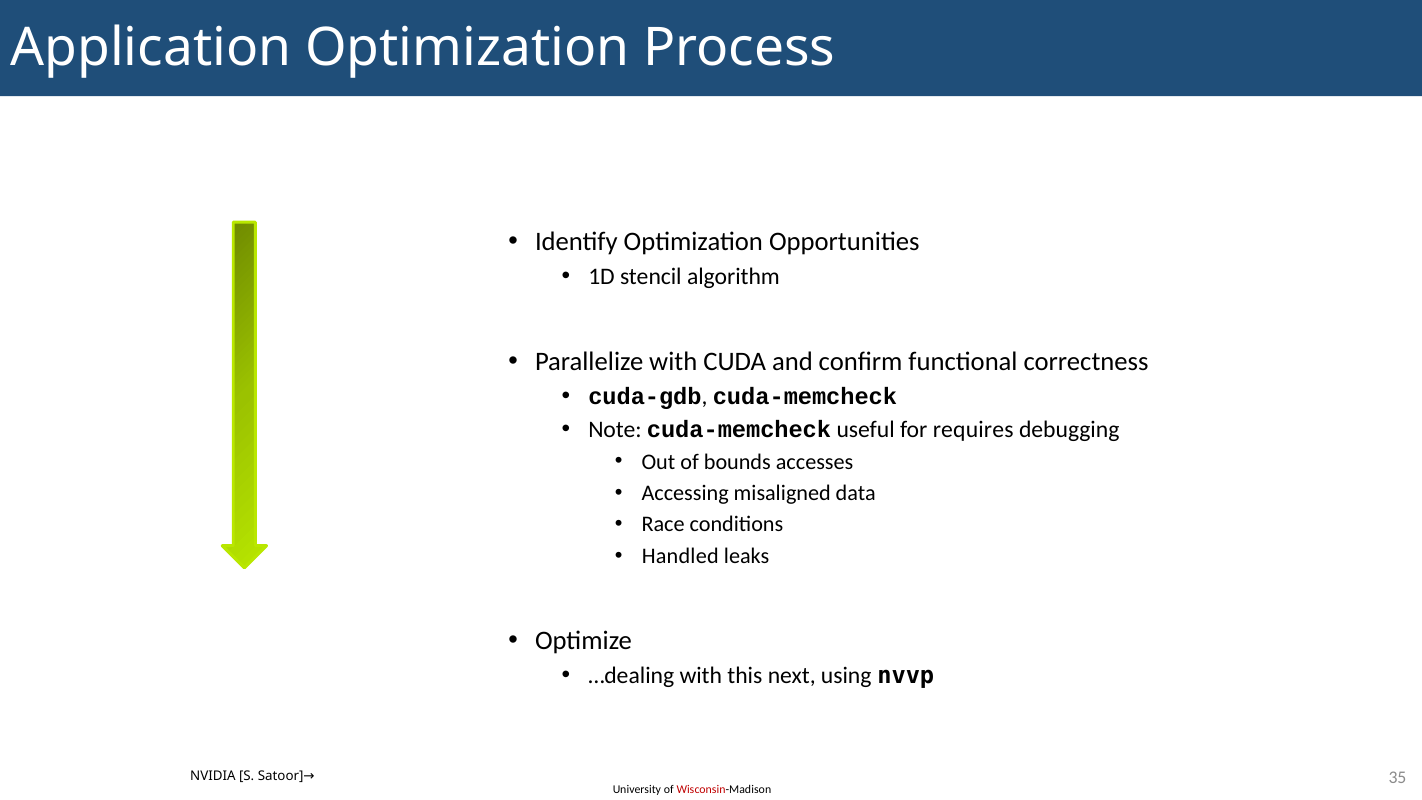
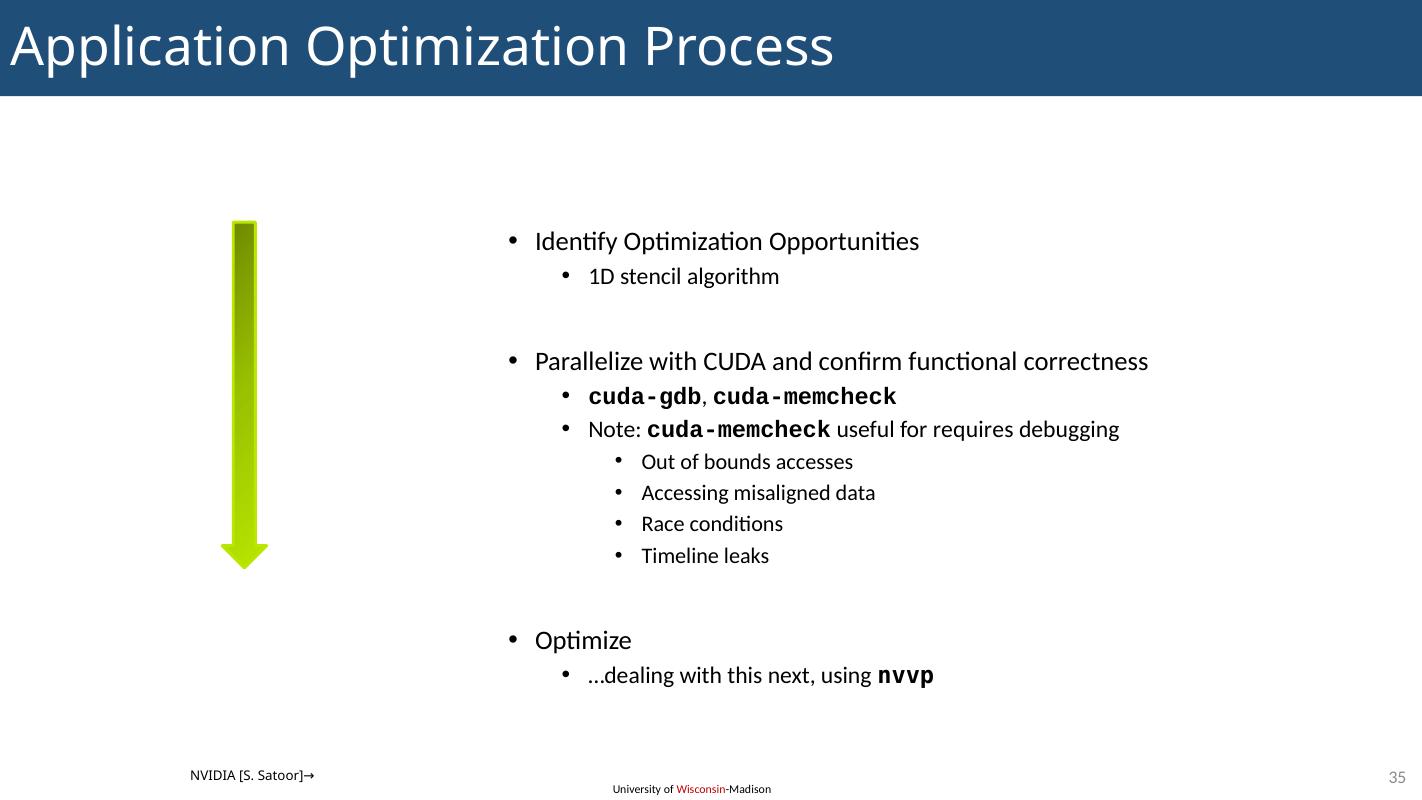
Handled: Handled -> Timeline (680, 556)
